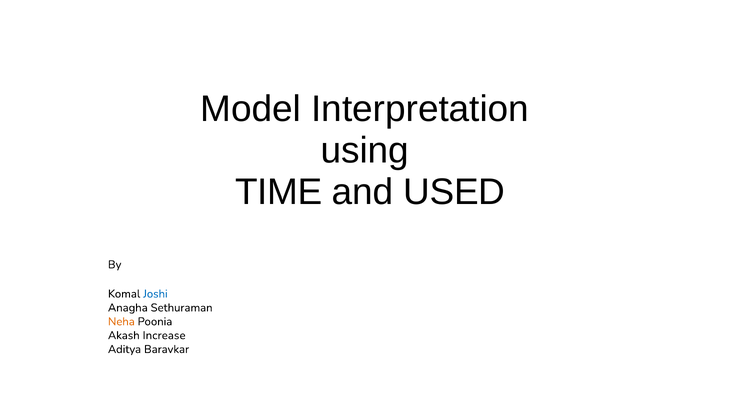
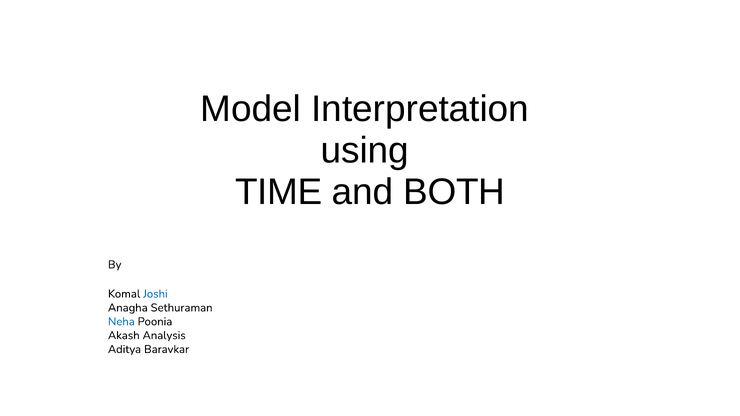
USED: USED -> BOTH (454, 192)
Neha colour: orange -> blue (121, 322)
Increase: Increase -> Analysis (164, 336)
